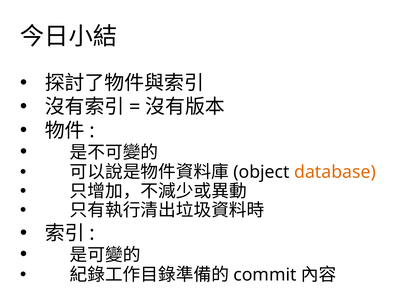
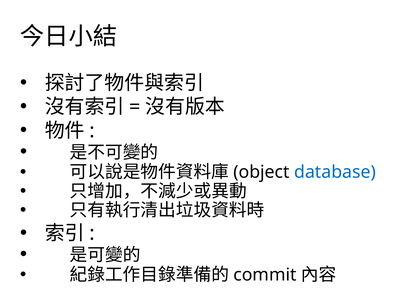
database colour: orange -> blue (335, 172)
